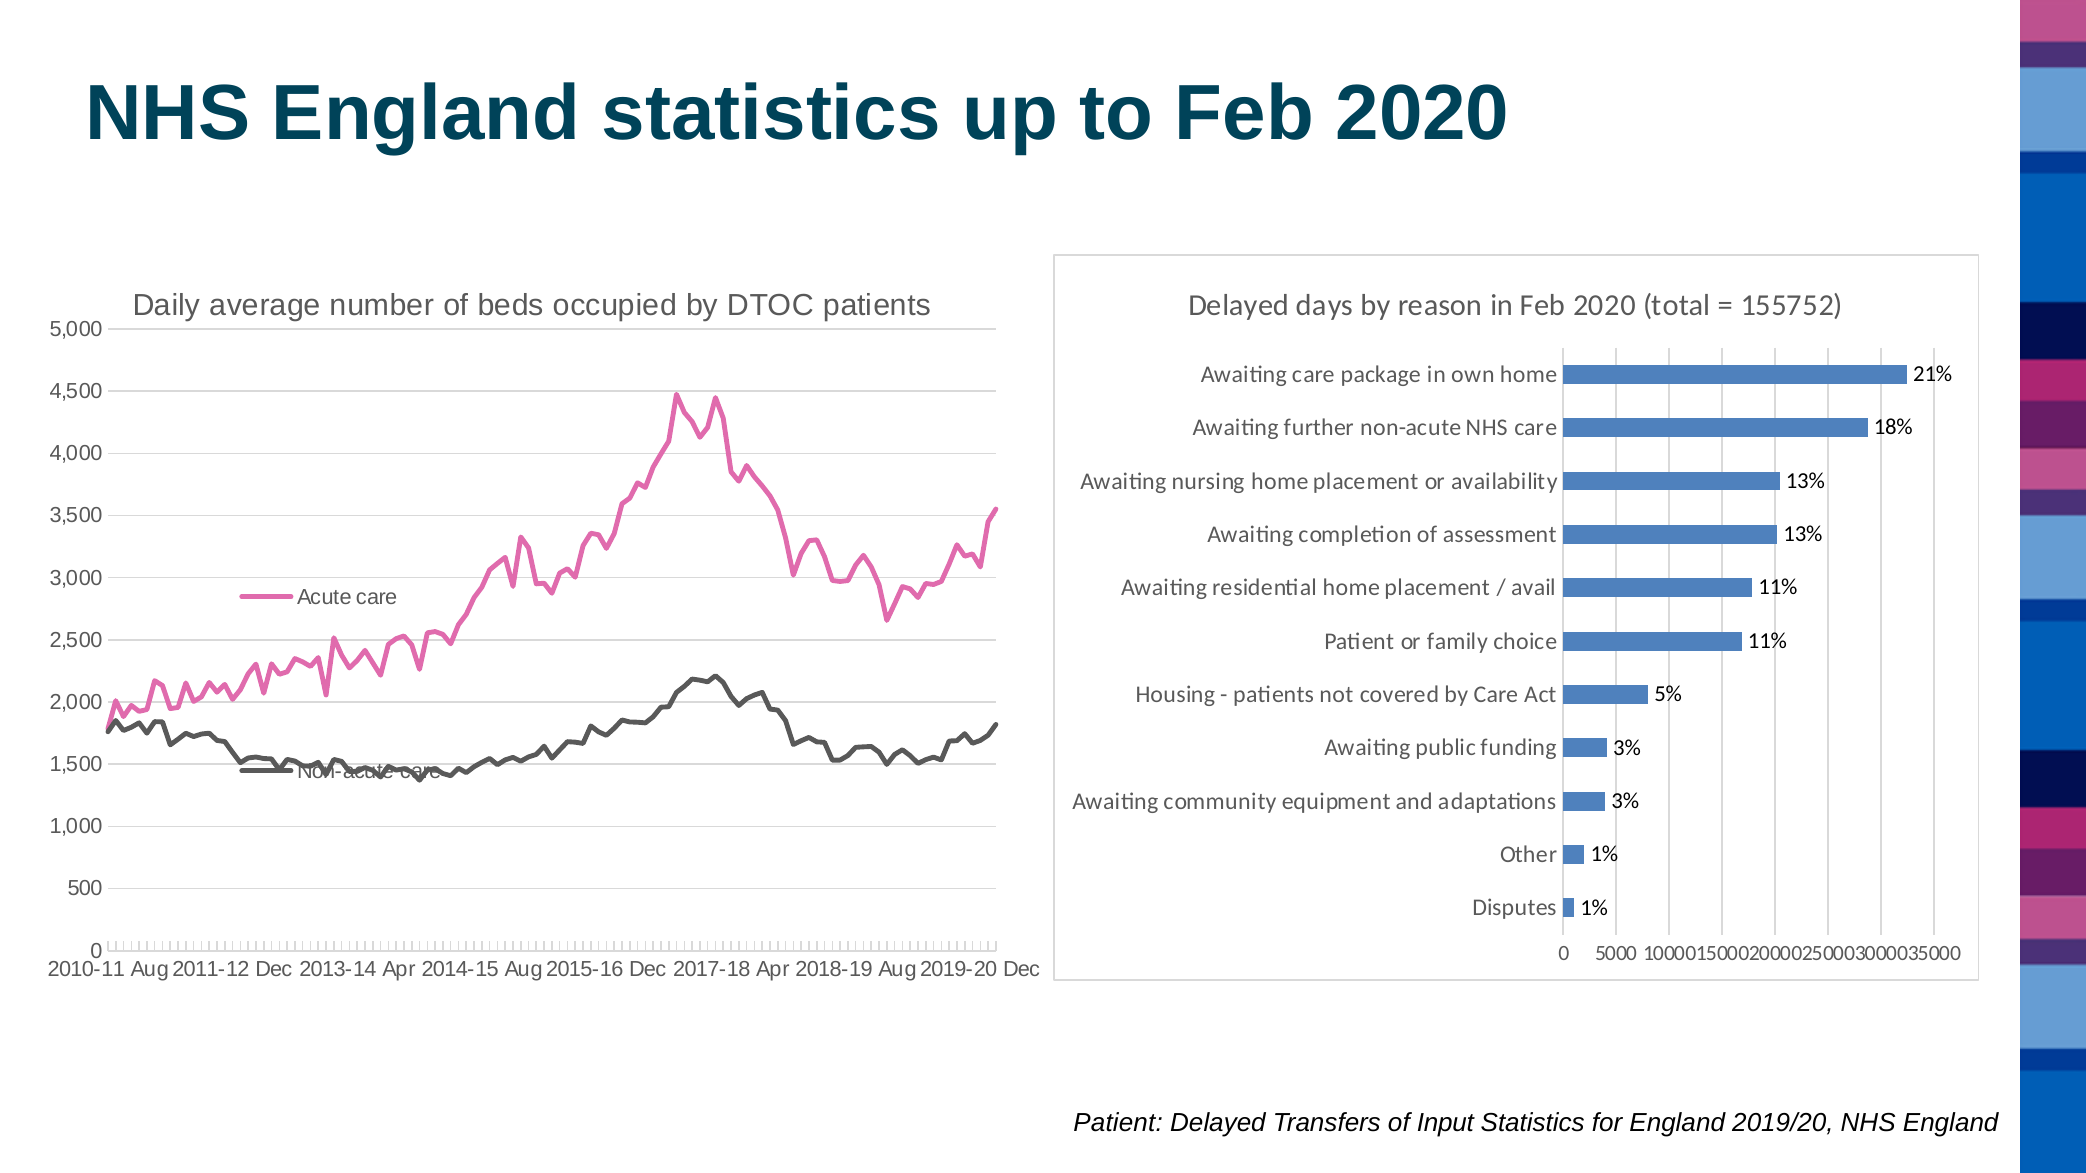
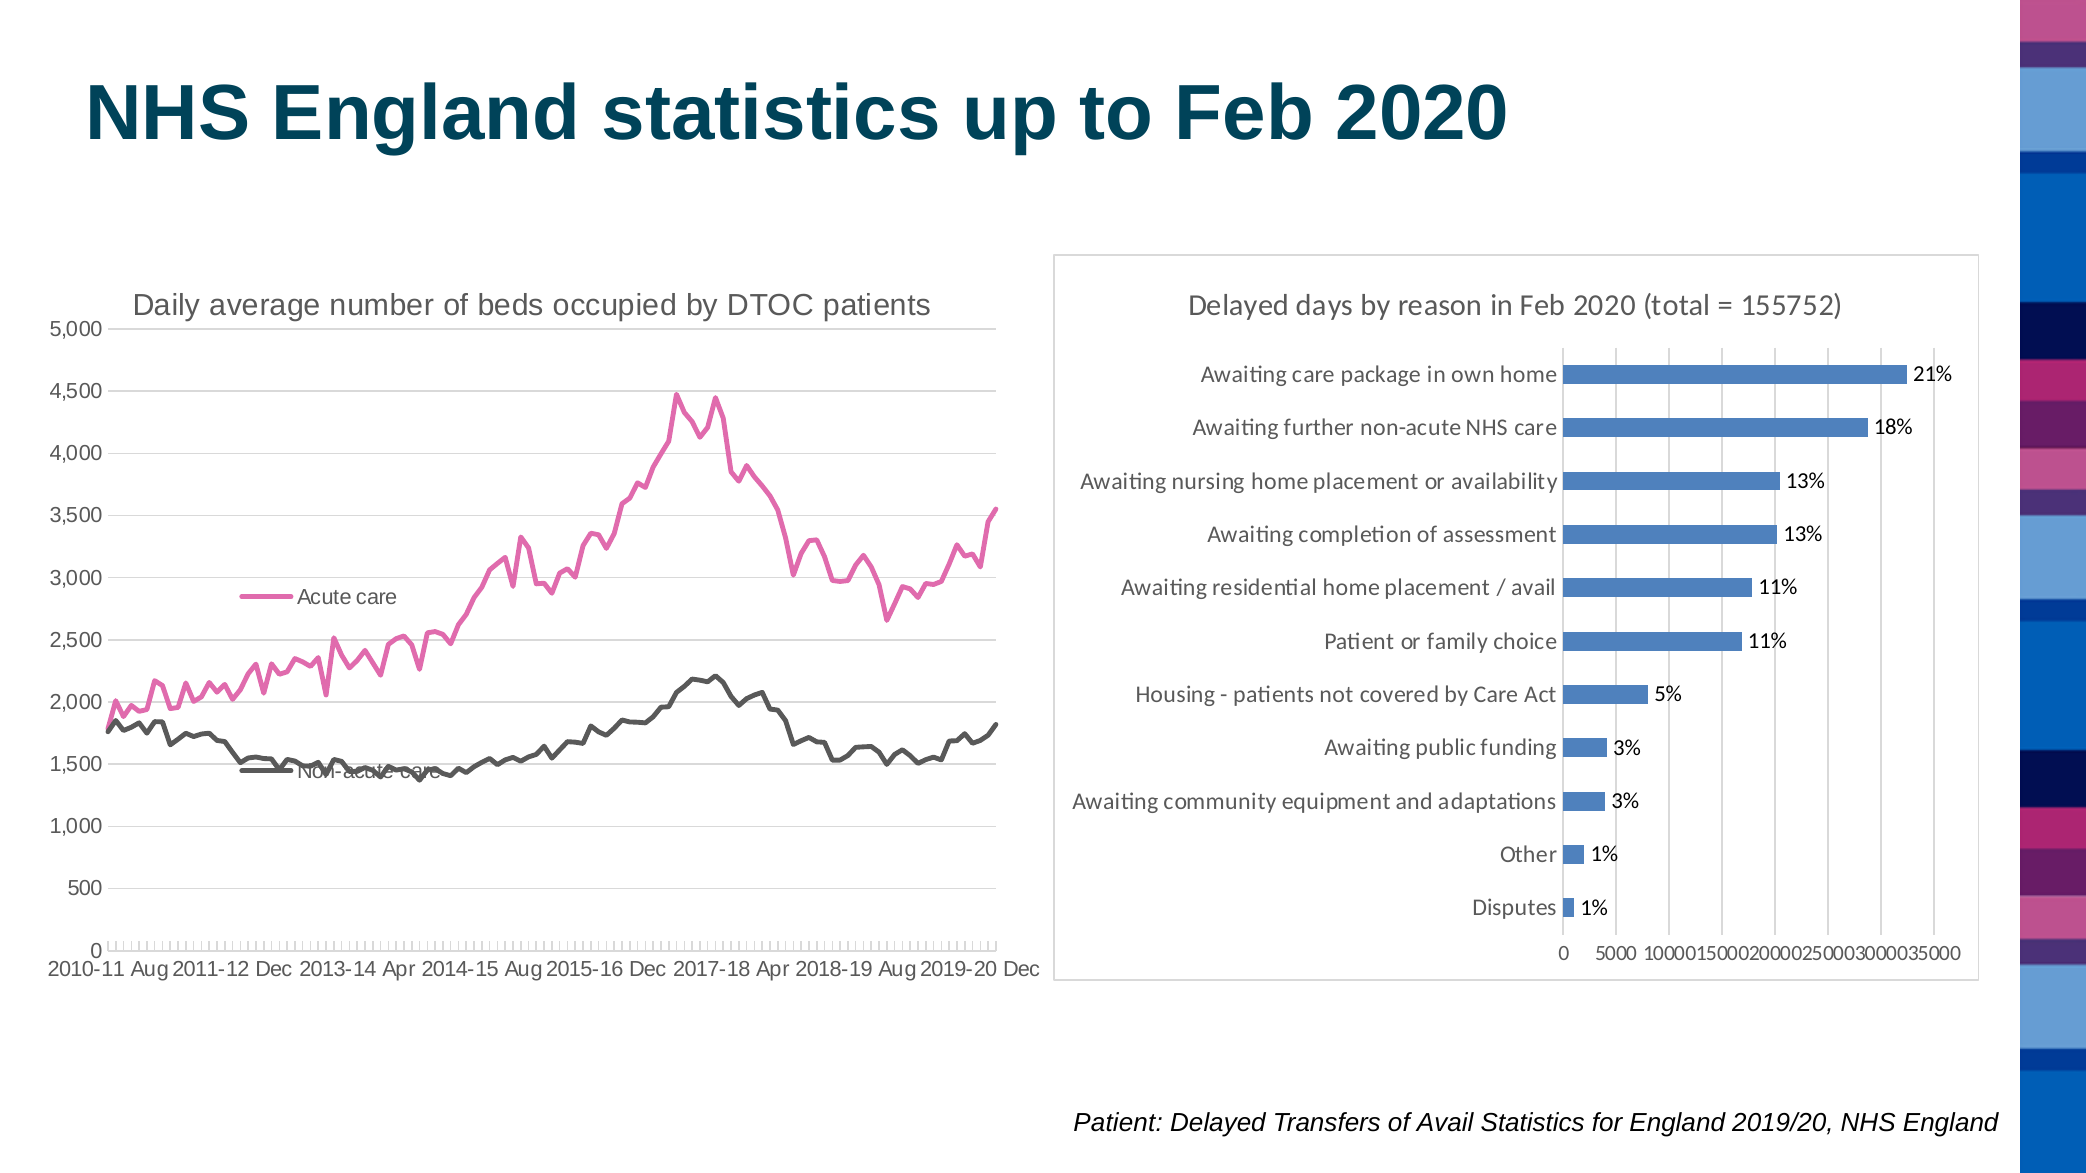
of Input: Input -> Avail (1445, 1124)
